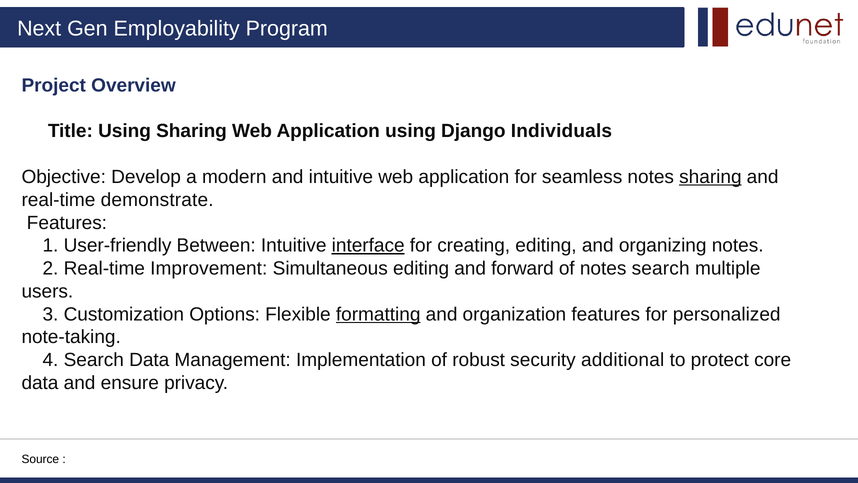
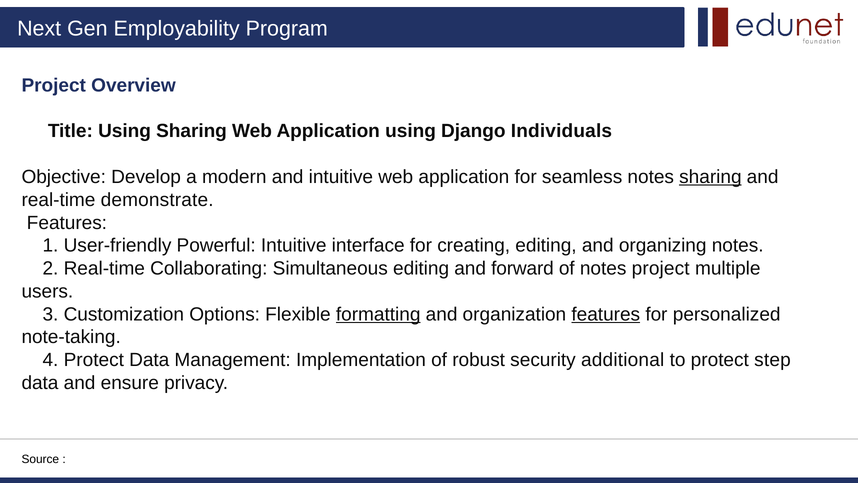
Between: Between -> Powerful (216, 245)
interface underline: present -> none (368, 245)
Improvement: Improvement -> Collaborating (209, 268)
notes search: search -> project (661, 268)
features underline: none -> present (606, 314)
4 Search: Search -> Protect (94, 360)
core: core -> step (773, 360)
